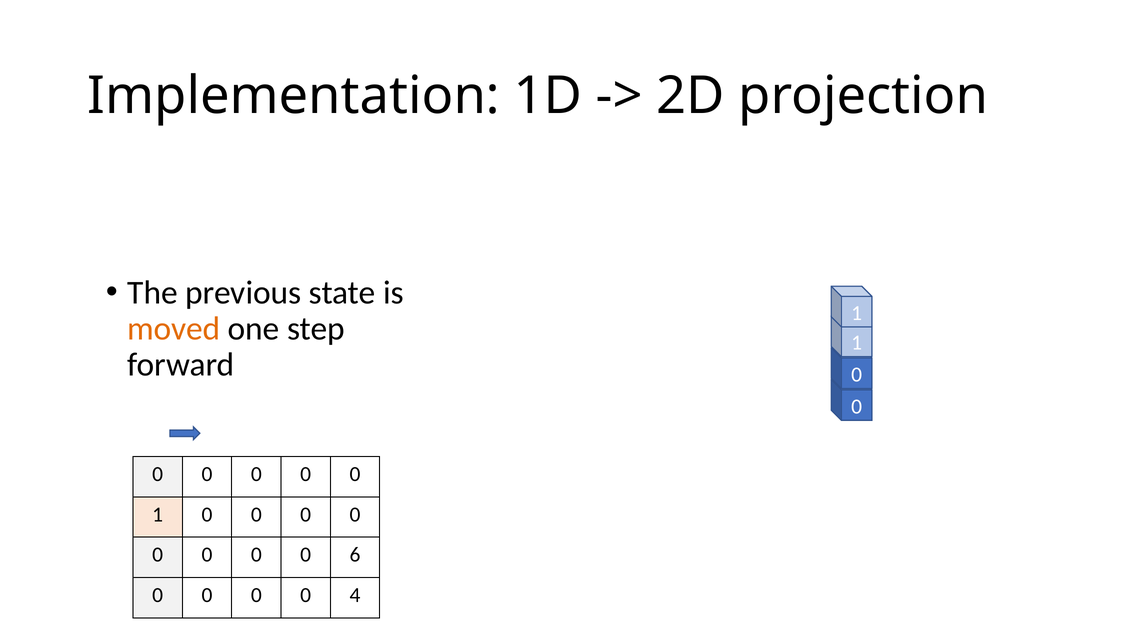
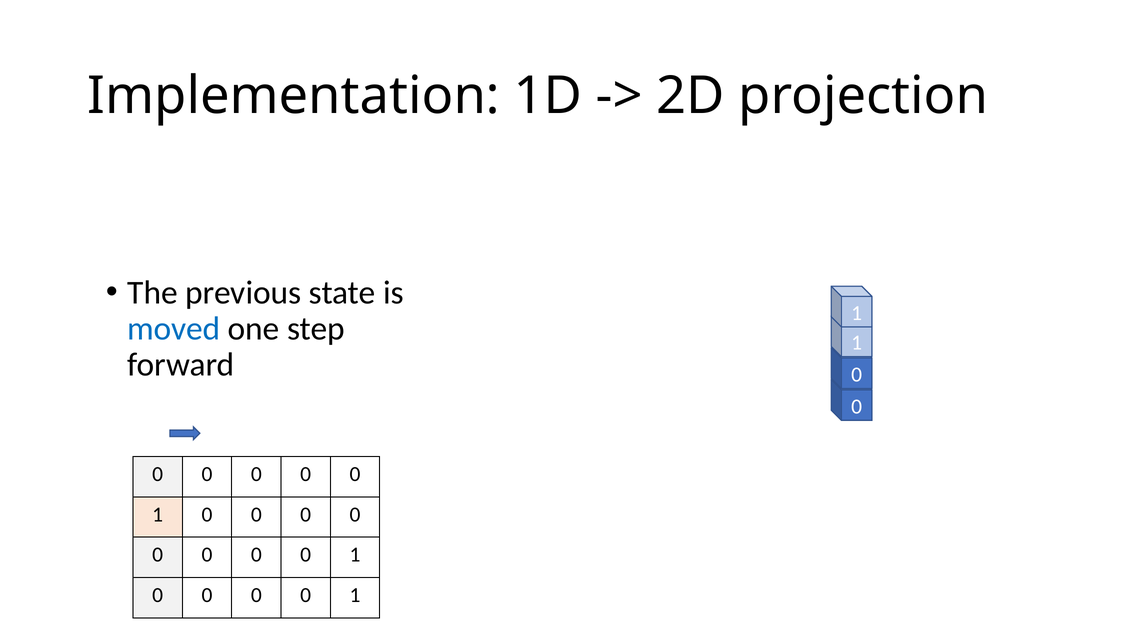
moved colour: orange -> blue (174, 329)
6: 6 -> 1 (355, 555)
4: 4 -> 1 (355, 596)
